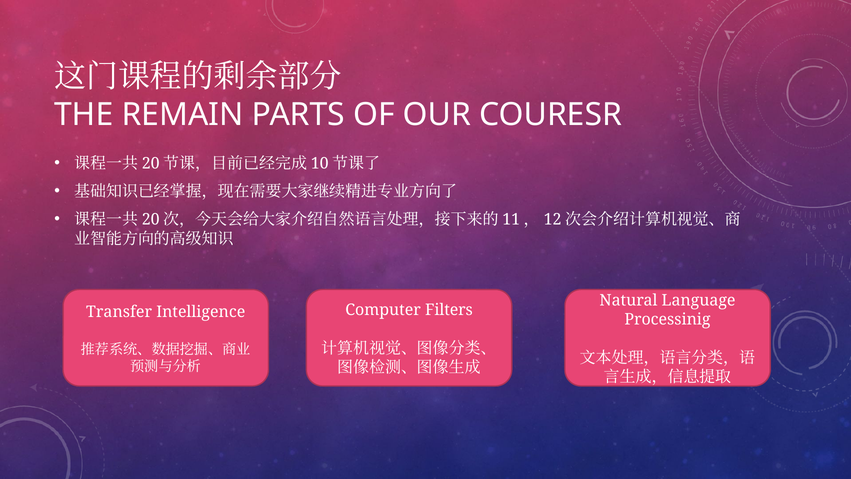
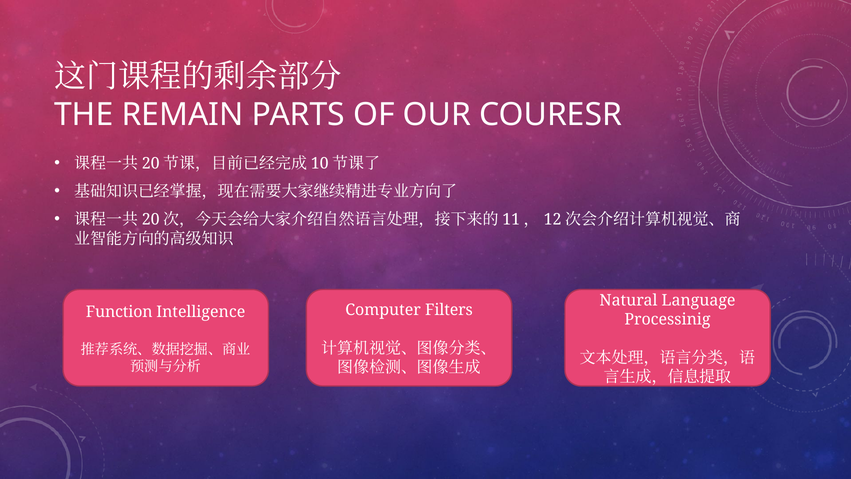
Transfer: Transfer -> Function (119, 312)
